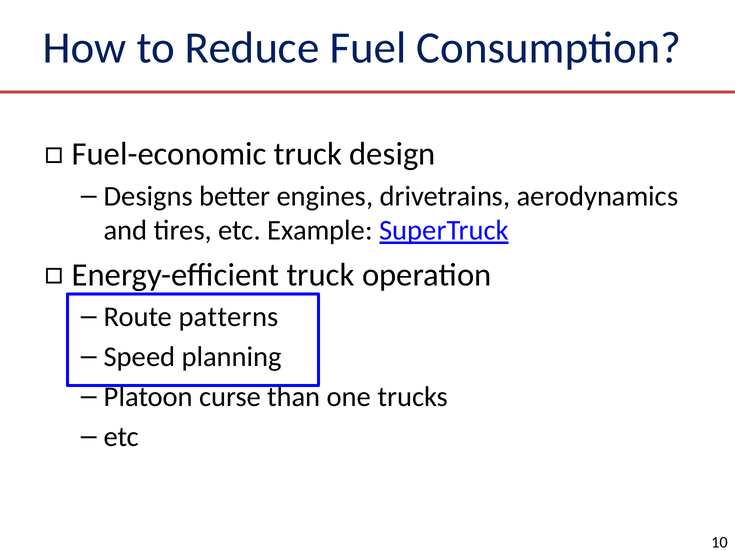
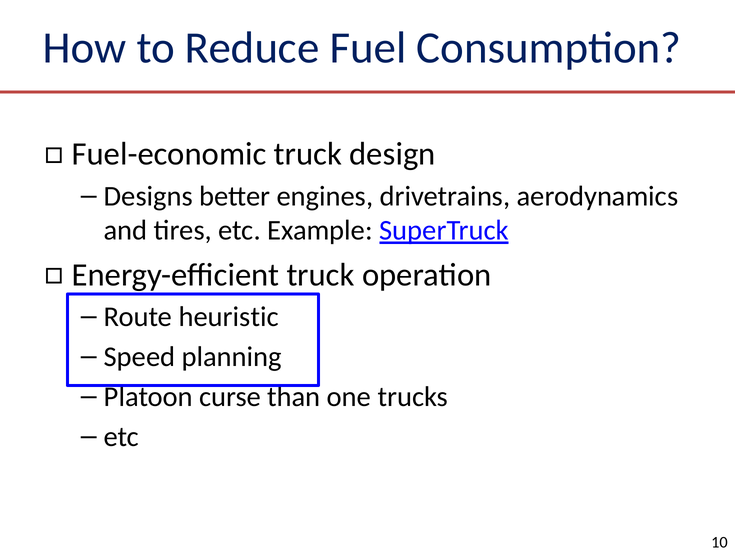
patterns: patterns -> heuristic (229, 317)
